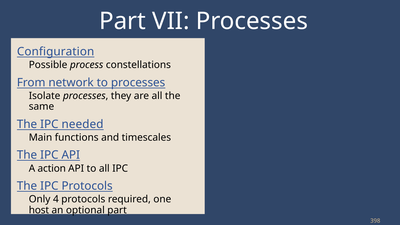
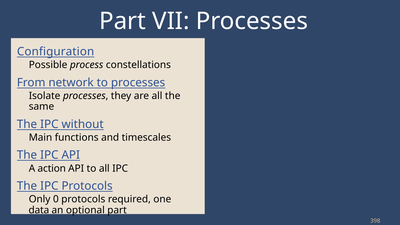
needed: needed -> without (83, 124)
4: 4 -> 0 (56, 199)
host: host -> data (39, 210)
